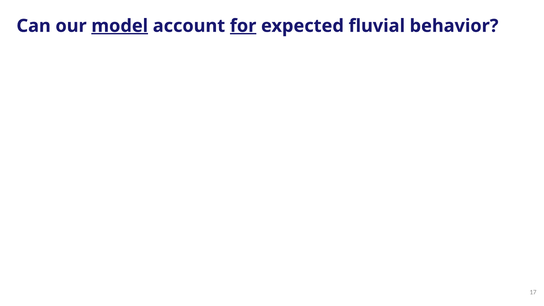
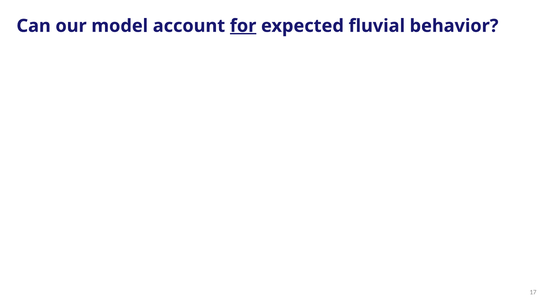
model underline: present -> none (120, 26)
